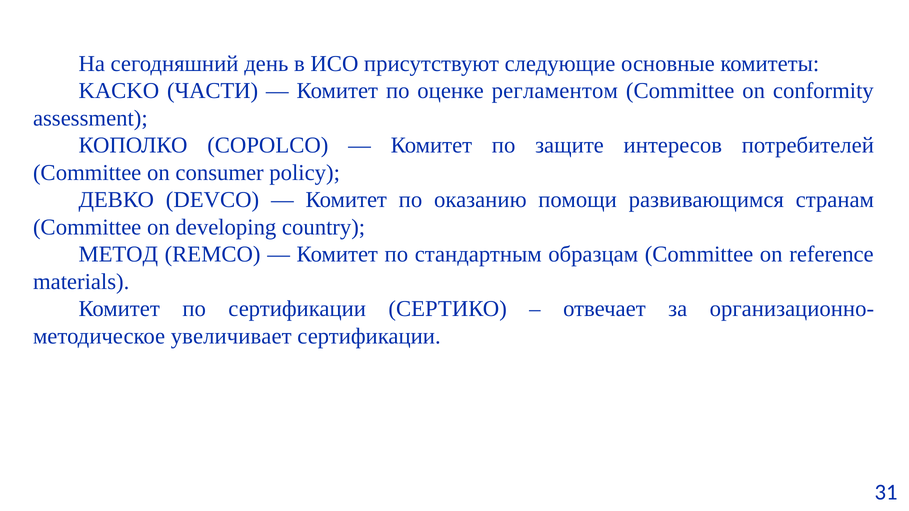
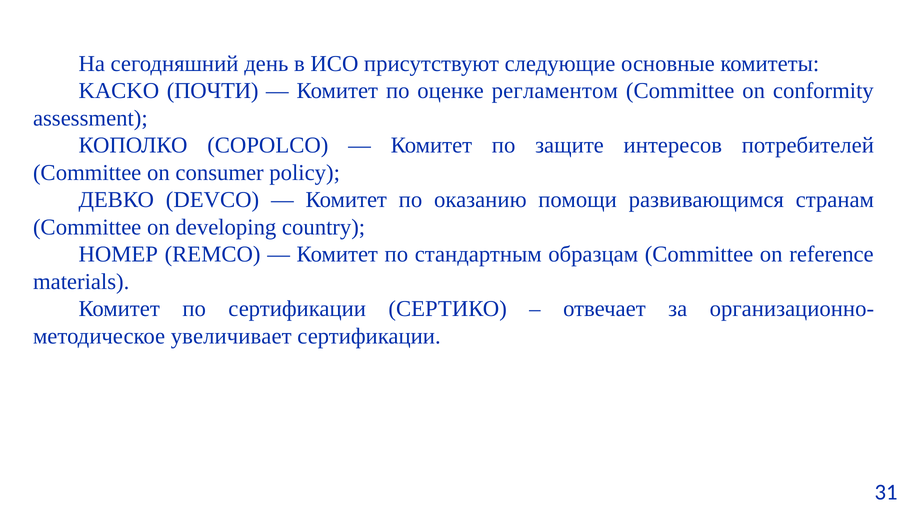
ЧАСТИ: ЧАСТИ -> ПОЧТИ (213, 91)
МЕТОД: МЕТОД -> НОМЕР (118, 255)
